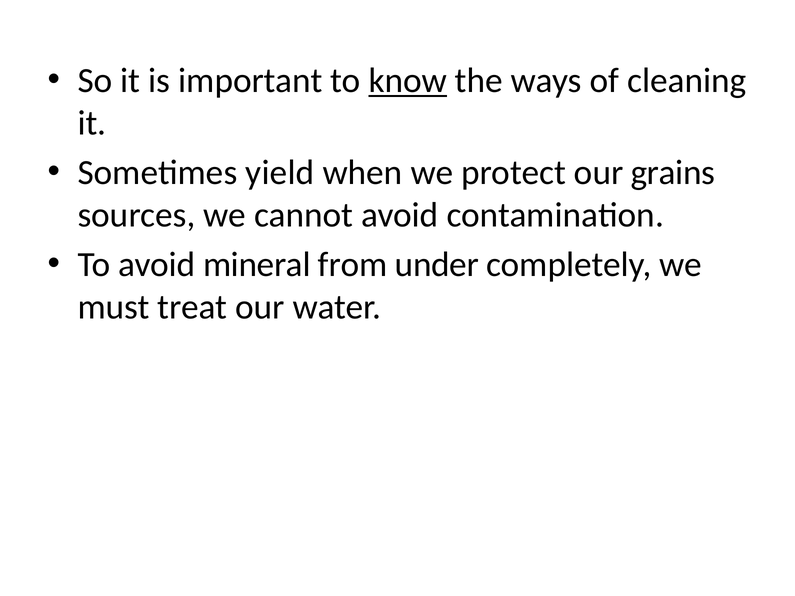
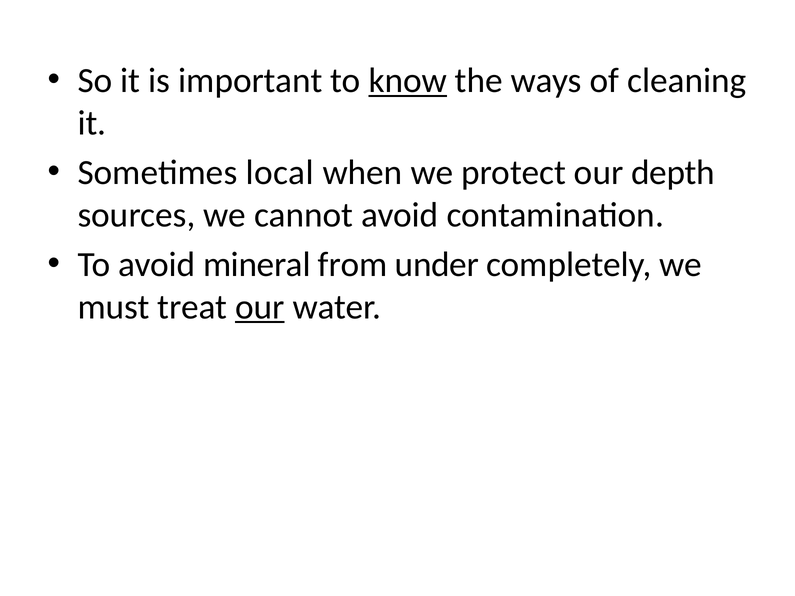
yield: yield -> local (280, 173)
grains: grains -> depth (673, 173)
our underline: none -> present (260, 307)
